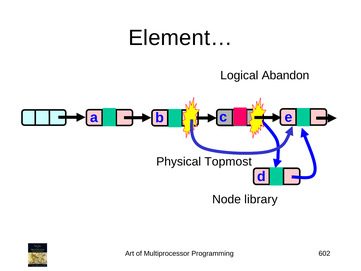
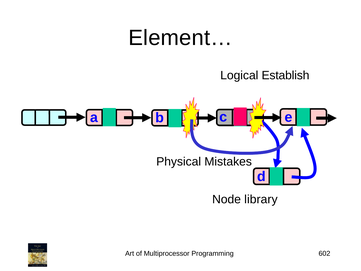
Abandon: Abandon -> Establish (286, 75)
Topmost: Topmost -> Mistakes (228, 162)
